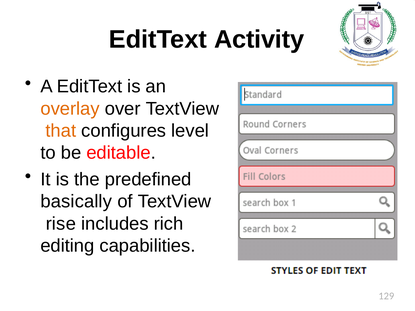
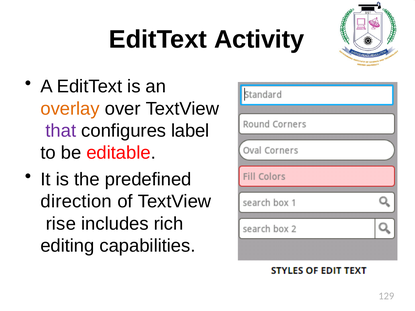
that colour: orange -> purple (61, 131)
level: level -> label (190, 131)
basically: basically -> direction (76, 202)
